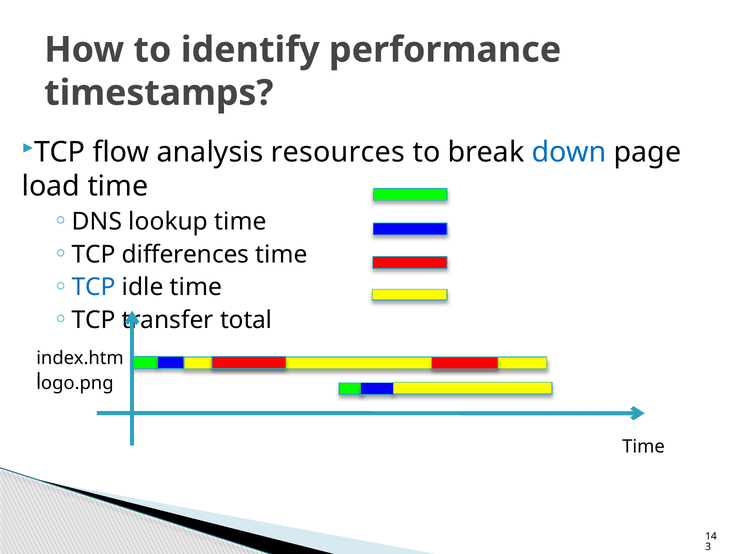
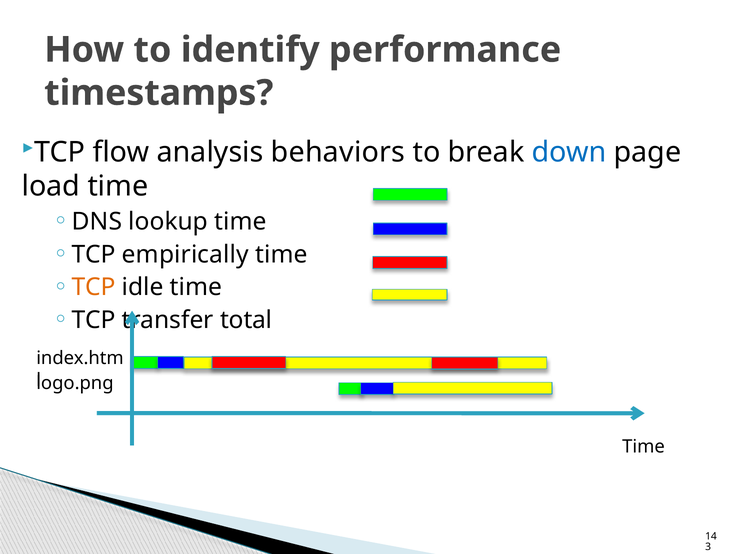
resources: resources -> behaviors (338, 152)
differences: differences -> empirically (185, 254)
TCP colour: blue -> orange (94, 287)
